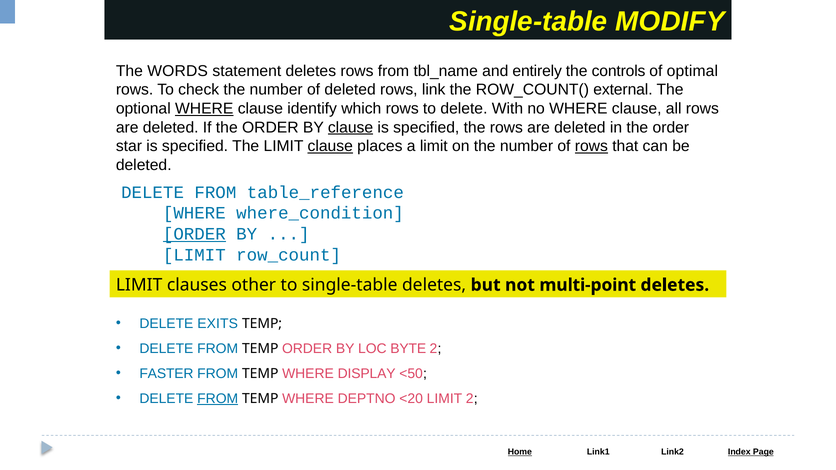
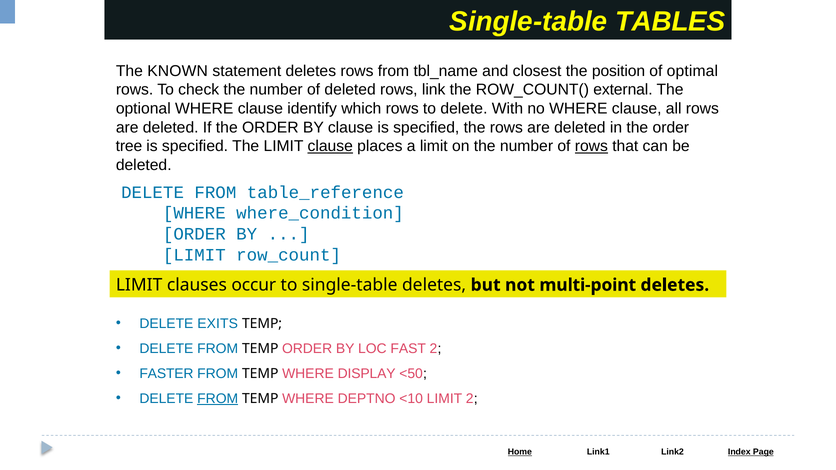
MODIFY: MODIFY -> TABLES (670, 22)
WORDS: WORDS -> KNOWN (178, 71)
entirely: entirely -> closest (537, 71)
controls: controls -> position (619, 71)
WHERE underline: present -> none (204, 109)
clause underline: present -> none (351, 127)
star: star -> tree (129, 146)
ORDER underline: present -> none (194, 234)
other: other -> occur (254, 285)
BYTE: BYTE -> FAST (408, 349)
<20: <20 -> <10 (411, 399)
